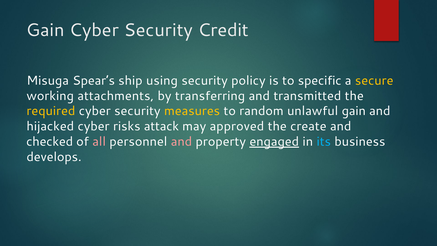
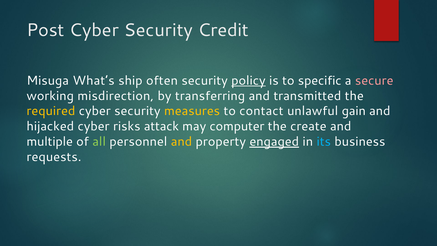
Gain: Gain -> Post (45, 30)
Spear’s: Spear’s -> What’s (94, 81)
using: using -> often (162, 81)
policy underline: none -> present (248, 81)
secure colour: yellow -> pink (374, 81)
attachments: attachments -> misdirection (116, 96)
random: random -> contact (261, 111)
approved: approved -> computer (237, 126)
checked: checked -> multiple (50, 142)
all colour: pink -> light green (99, 142)
and colour: pink -> yellow (181, 142)
develops: develops -> requests (54, 157)
